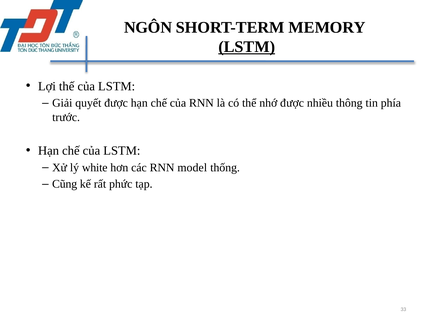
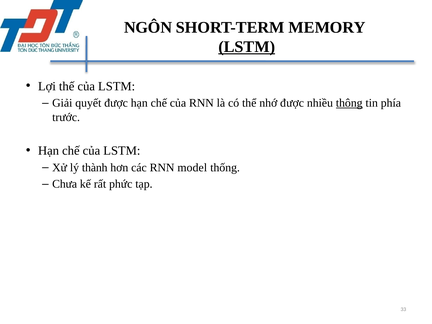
thông underline: none -> present (349, 103)
white: white -> thành (95, 168)
Cũng: Cũng -> Chưa (65, 184)
